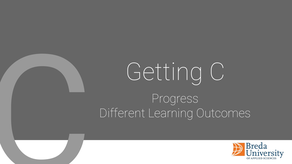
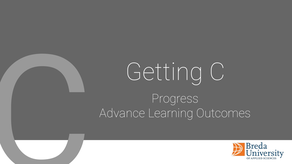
Different: Different -> Advance (122, 113)
